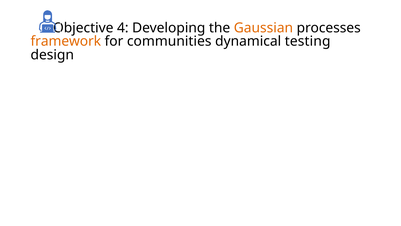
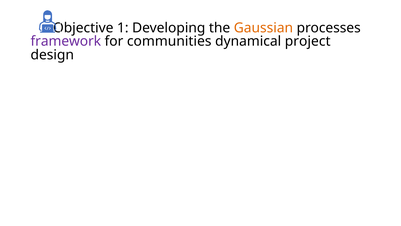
4: 4 -> 1 (123, 28)
framework colour: orange -> purple (66, 41)
testing: testing -> project (308, 41)
